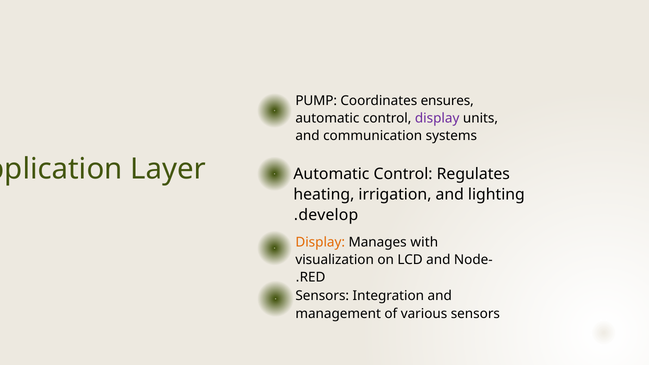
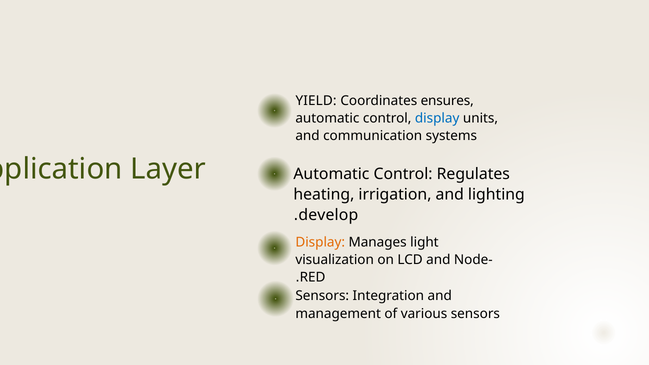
PUMP: PUMP -> YIELD (316, 101)
display colour: purple -> blue (437, 118)
with: with -> light (424, 242)
